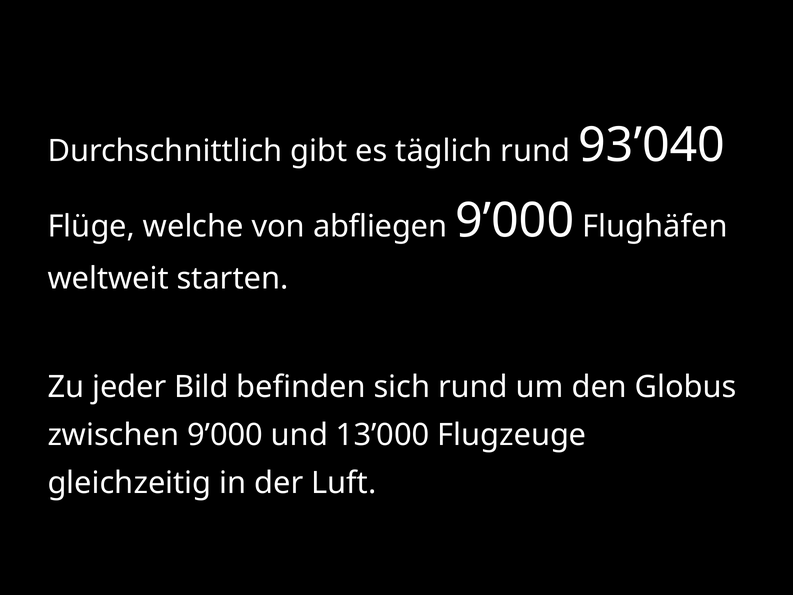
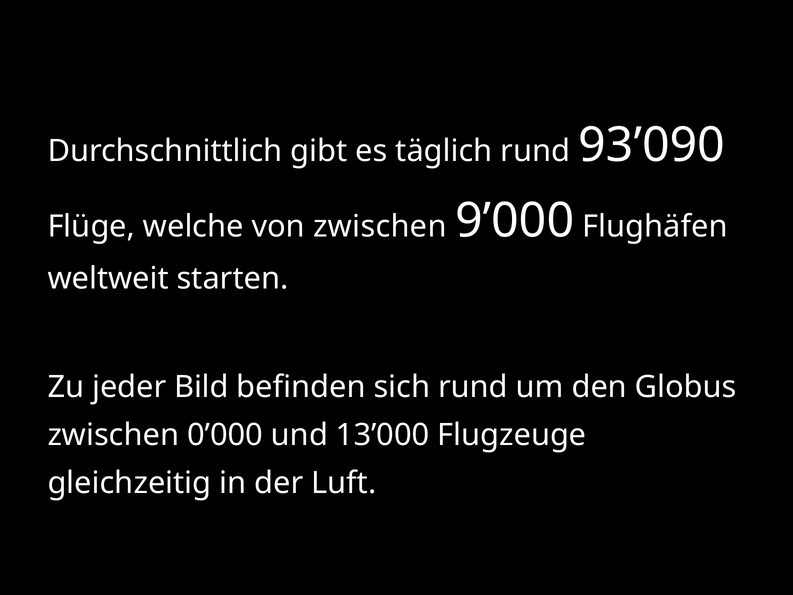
93’040: 93’040 -> 93’090 (652, 145)
von abfliegen: abfliegen -> zwischen (380, 227)
zwischen 9’000: 9’000 -> 0’000 (225, 435)
